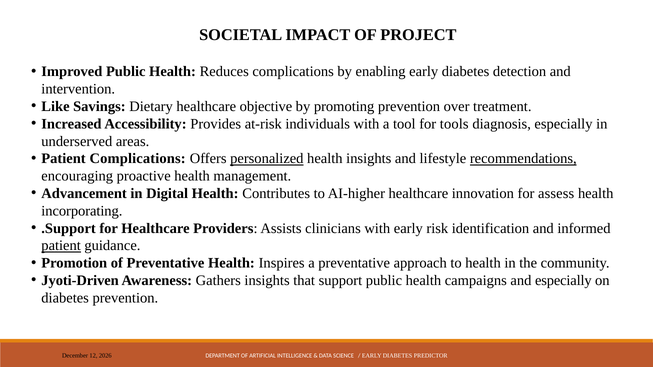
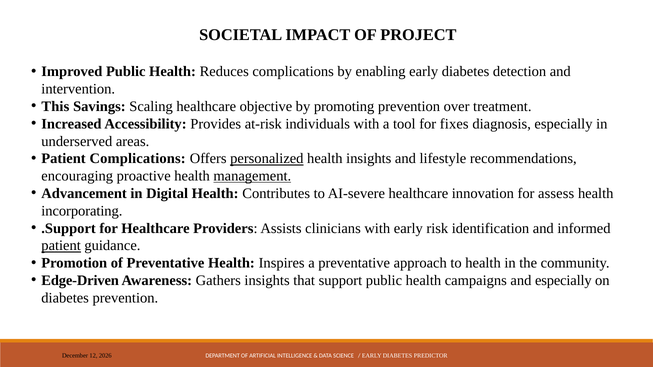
Like: Like -> This (55, 107)
Dietary: Dietary -> Scaling (151, 107)
tools: tools -> fixes (454, 124)
recommendations underline: present -> none (523, 159)
management underline: none -> present (252, 176)
AI-higher: AI-higher -> AI-severe (356, 194)
Jyoti-Driven: Jyoti-Driven -> Edge-Driven (80, 281)
